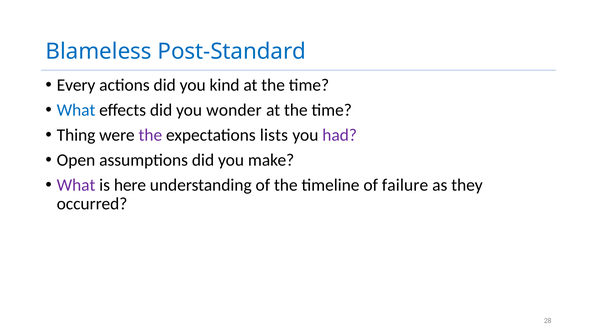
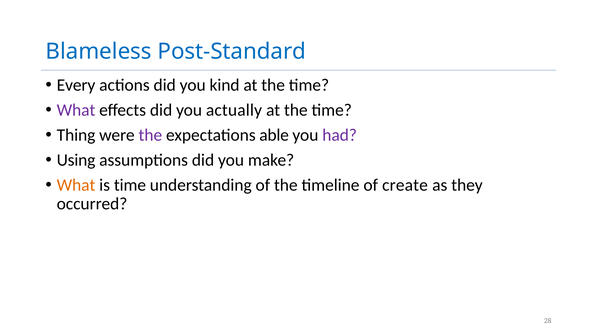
What colour: blue -> purple (76, 110)
wonder: wonder -> actually (234, 110)
lists: lists -> able (274, 135)
Open: Open -> Using (76, 160)
What colour: purple -> orange (76, 185)
is here: here -> time (130, 185)
failure: failure -> create (405, 185)
